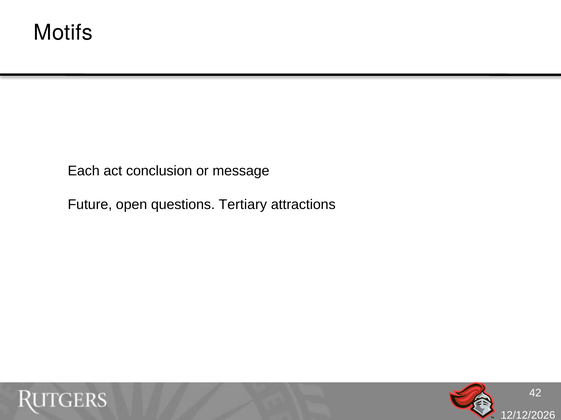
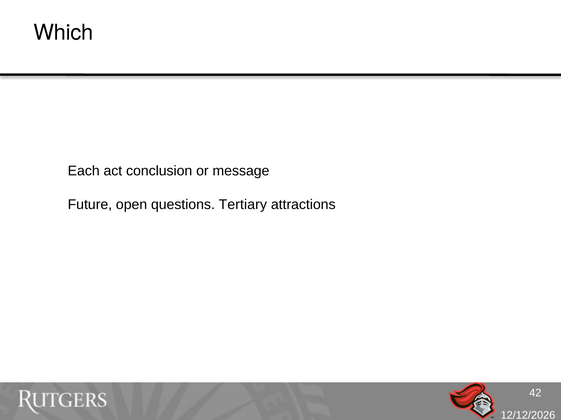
Motifs: Motifs -> Which (63, 33)
